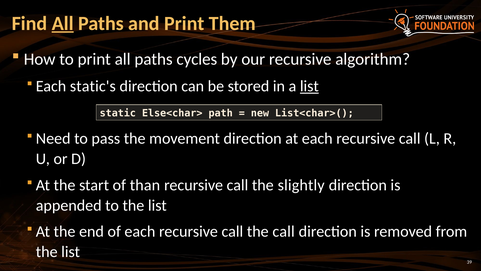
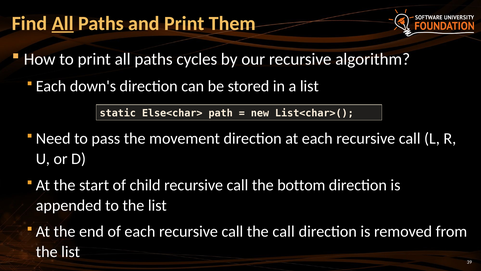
static's: static's -> down's (93, 86)
list underline: present -> none (309, 86)
than: than -> child (145, 185)
slightly: slightly -> bottom (301, 185)
